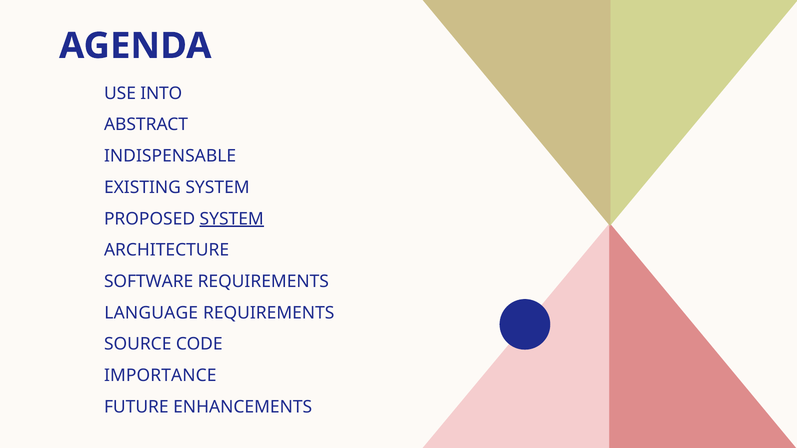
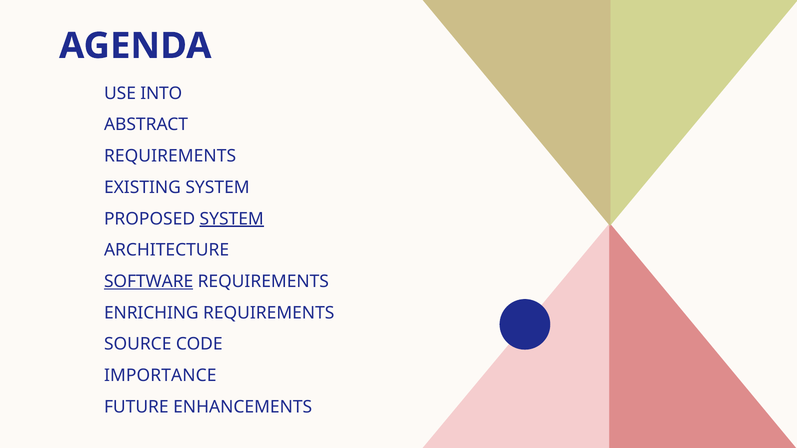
INDISPENSABLE: INDISPENSABLE -> REQUIREMENTS (170, 156)
SOFTWARE underline: none -> present (149, 282)
LANGUAGE: LANGUAGE -> ENRICHING (151, 313)
